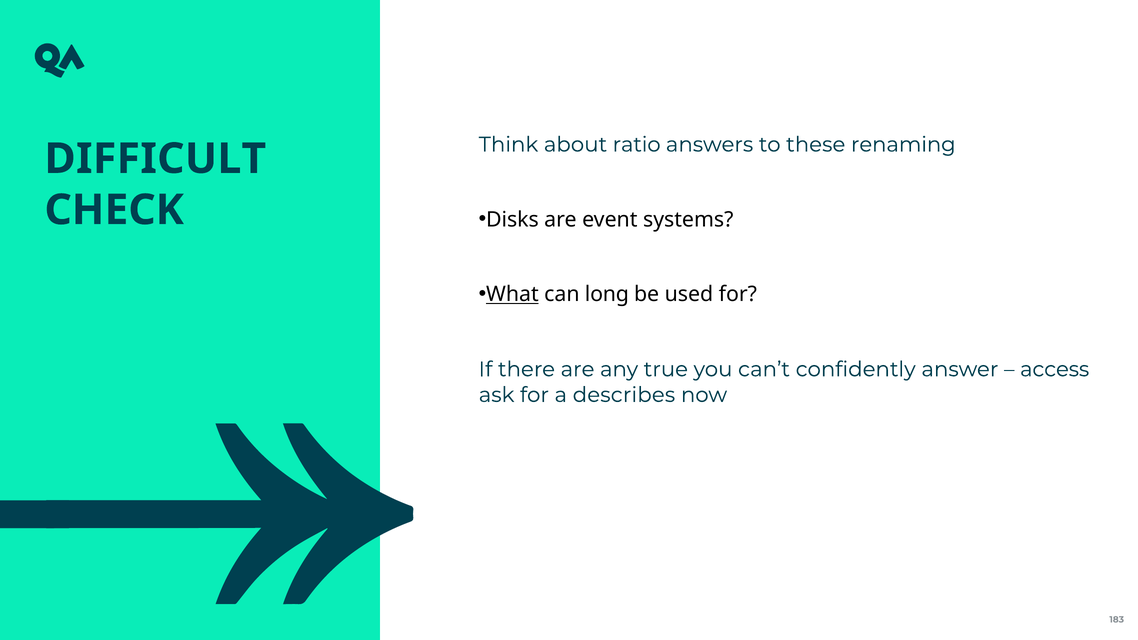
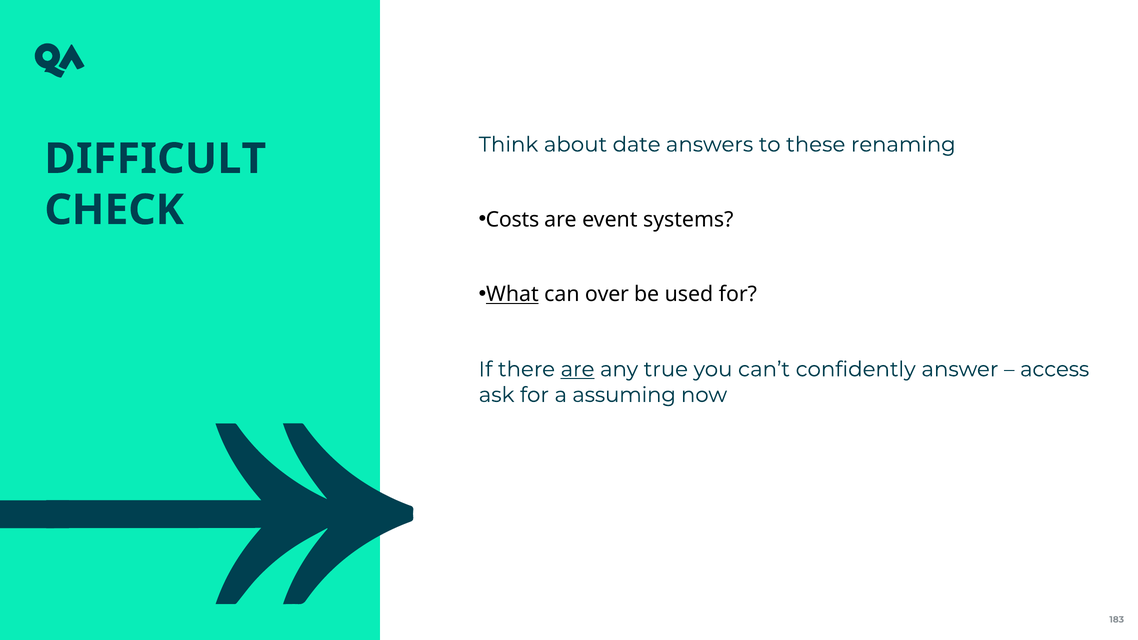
ratio: ratio -> date (637, 145)
Disks: Disks -> Costs (512, 220)
long: long -> over (607, 294)
are underline: none -> present (578, 369)
describes: describes -> assuming (624, 395)
